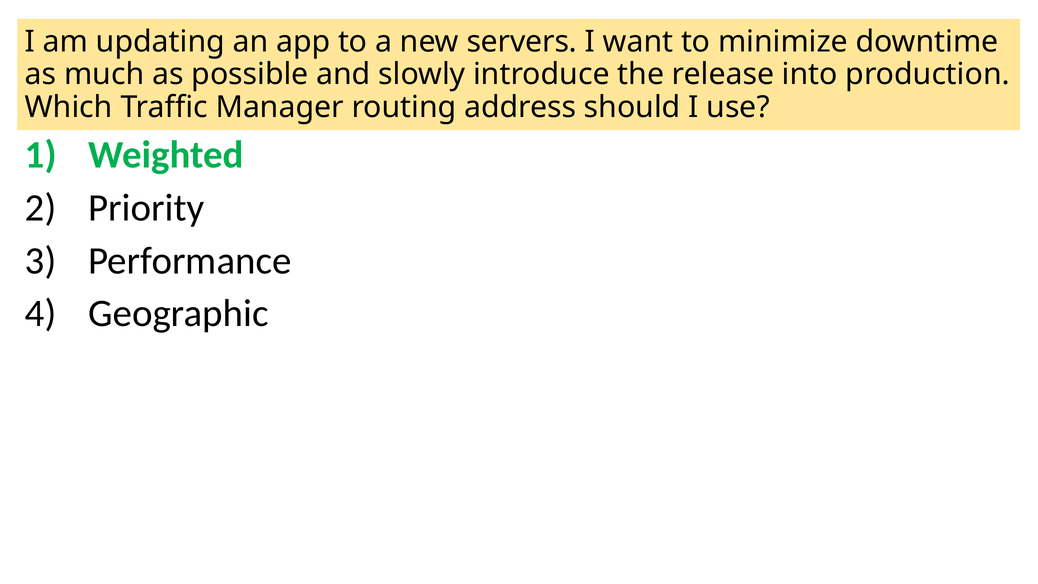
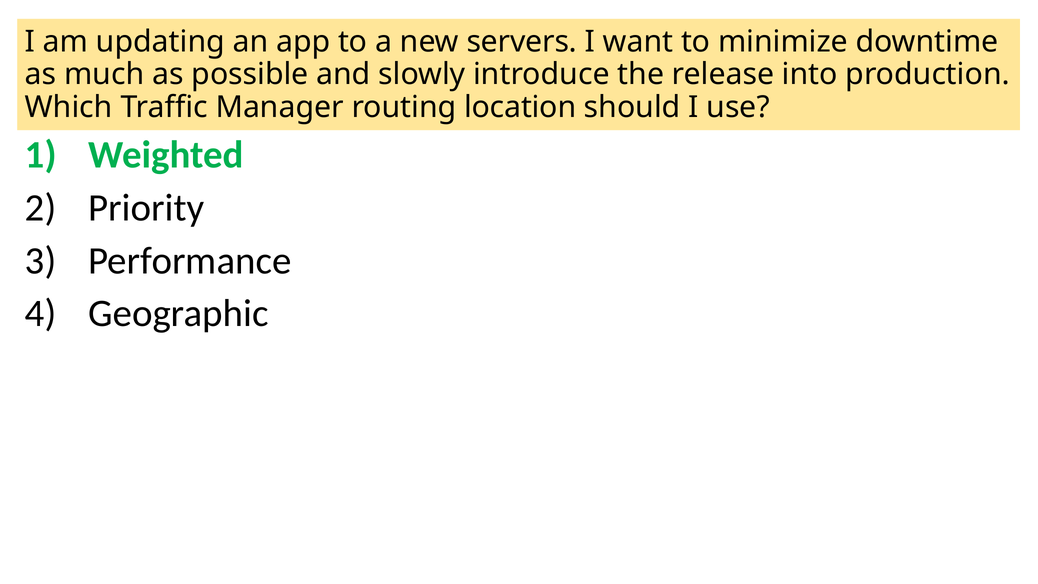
address: address -> location (520, 107)
